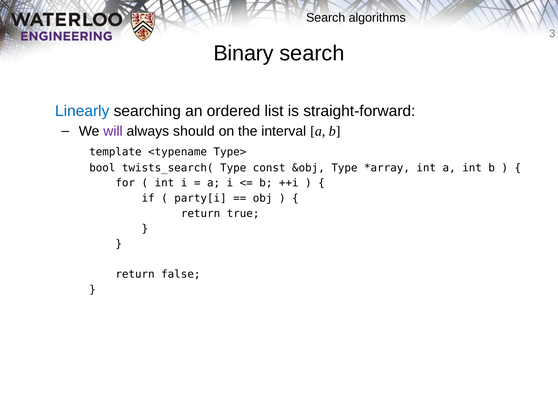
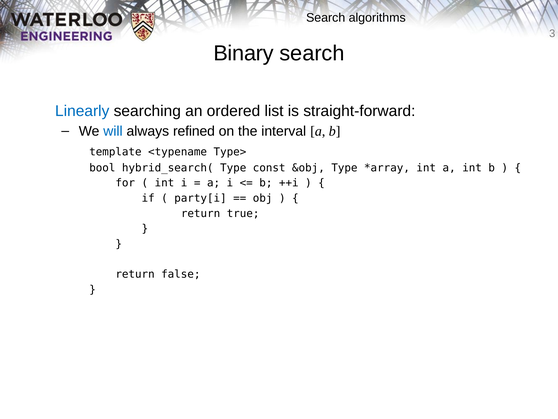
will colour: purple -> blue (113, 131)
should: should -> refined (194, 131)
twists_search(: twists_search( -> hybrid_search( (168, 168)
